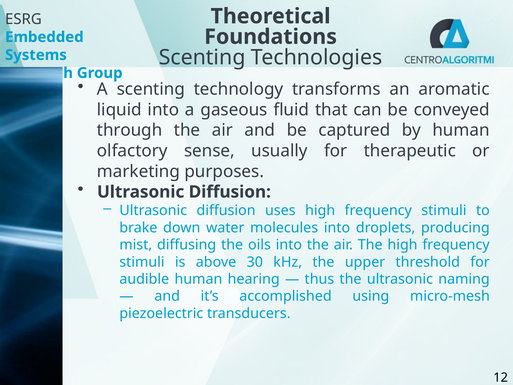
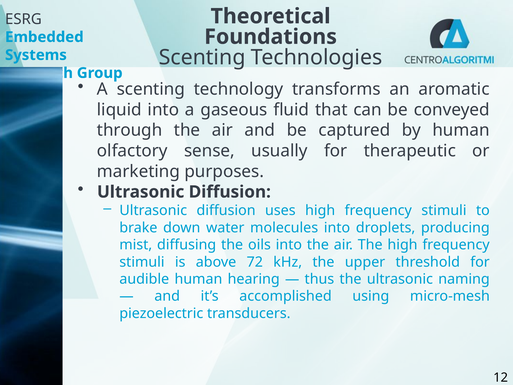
30: 30 -> 72 (255, 262)
